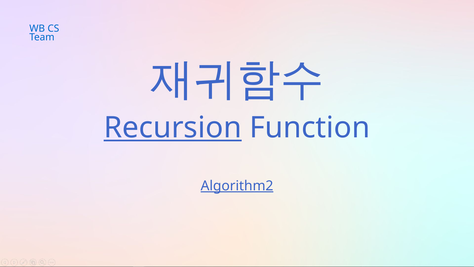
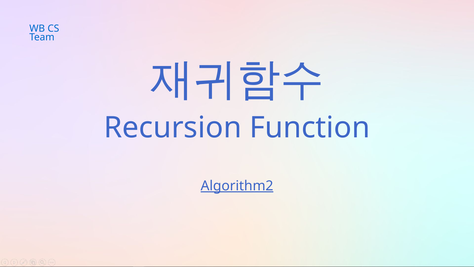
Recursion underline: present -> none (173, 128)
